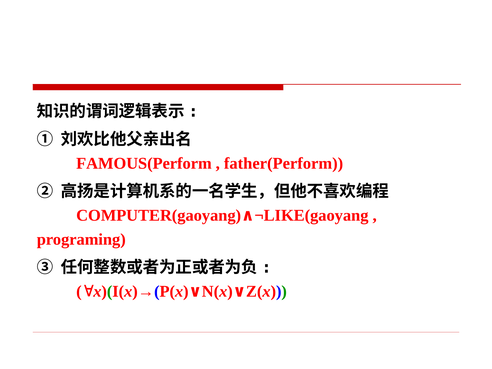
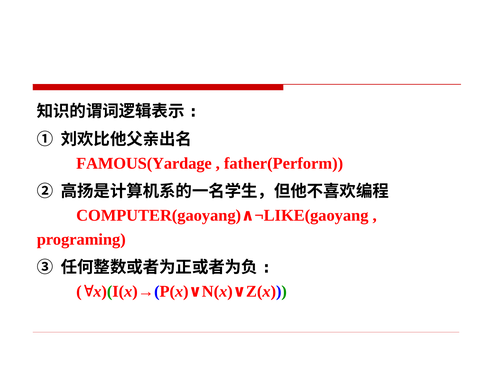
FAMOUS(Perform: FAMOUS(Perform -> FAMOUS(Yardage (144, 163)
